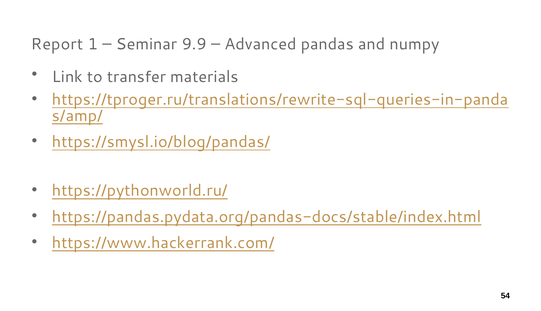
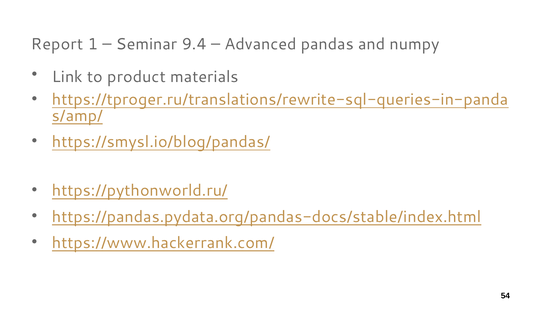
9.9: 9.9 -> 9.4 (194, 44)
transfer: transfer -> product (137, 77)
